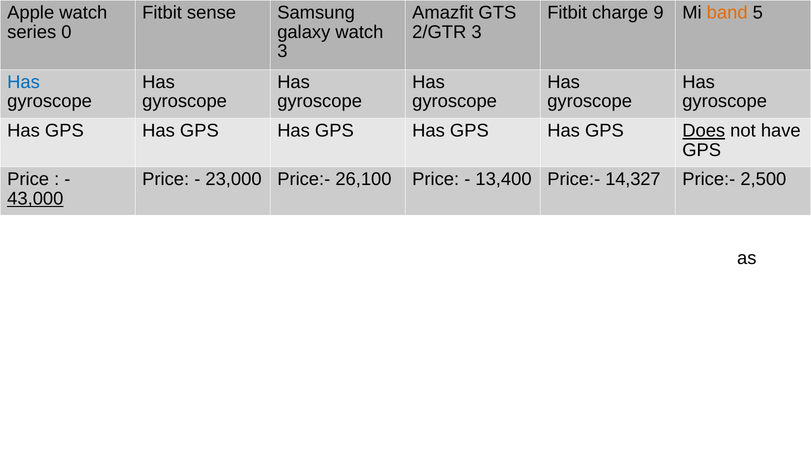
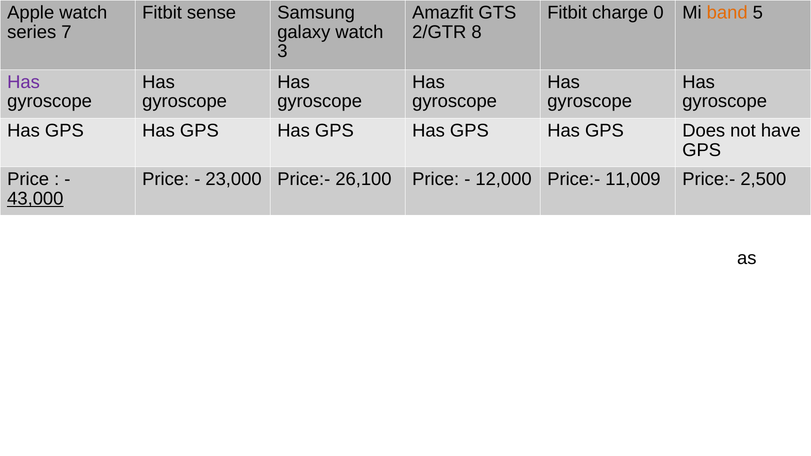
9: 9 -> 0 (659, 13)
0: 0 -> 7 (66, 32)
2/GTR 3: 3 -> 8 (477, 32)
Has colour: blue -> purple (24, 82)
Does underline: present -> none (704, 131)
13,400: 13,400 -> 12,000 (504, 179)
14,327: 14,327 -> 11,009 (633, 179)
